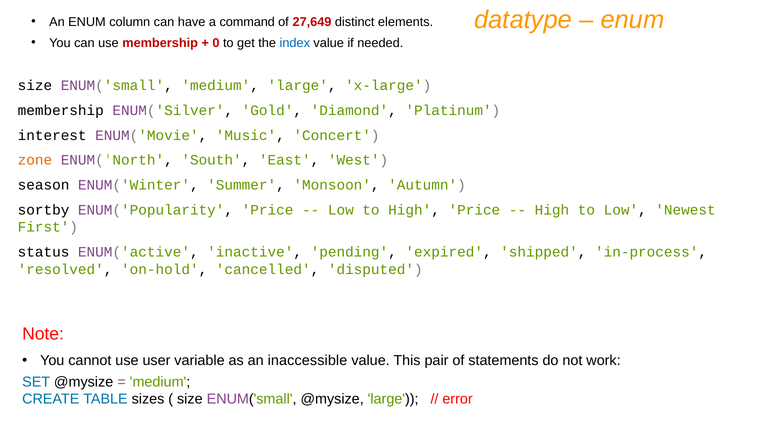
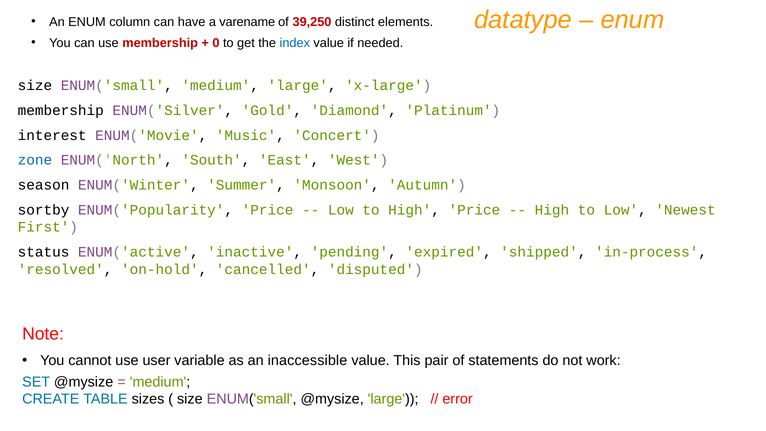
command: command -> varename (247, 22)
27,649: 27,649 -> 39,250 (312, 22)
zone colour: orange -> blue (35, 160)
